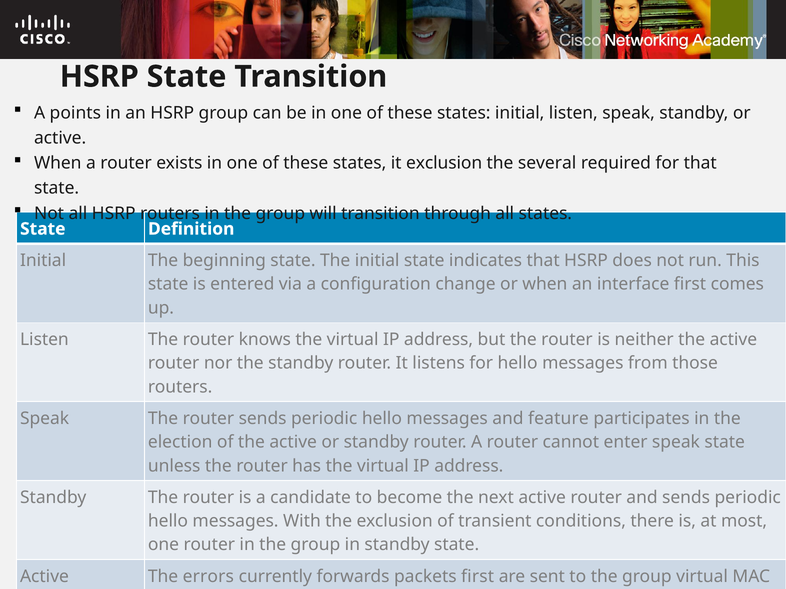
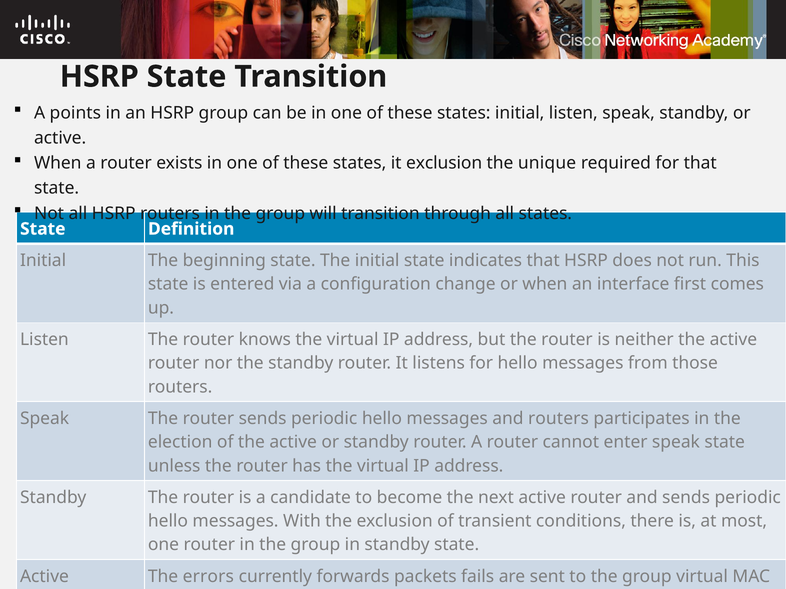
several: several -> unique (547, 163)
and feature: feature -> routers (558, 419)
packets first: first -> fails (478, 577)
